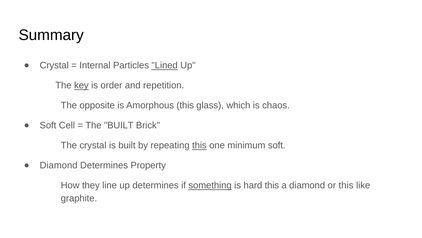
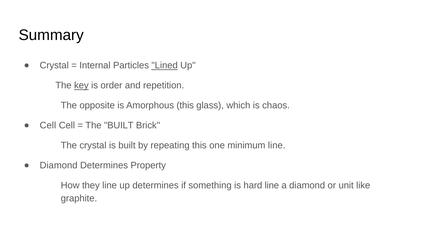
Soft: Soft -> Cell (48, 125)
this underline: present -> none (199, 145)
minimum soft: soft -> line (277, 145)
something underline: present -> none (210, 185)
hard this: this -> line (272, 185)
or this: this -> unit (346, 185)
